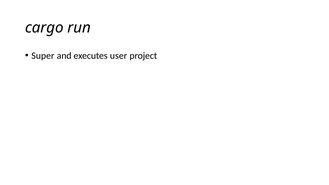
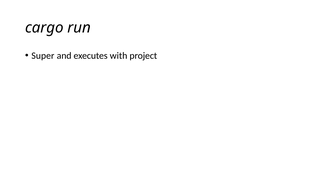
user: user -> with (119, 56)
